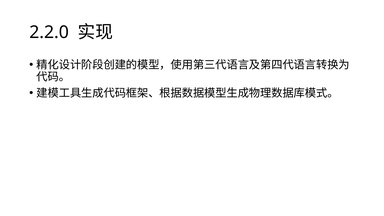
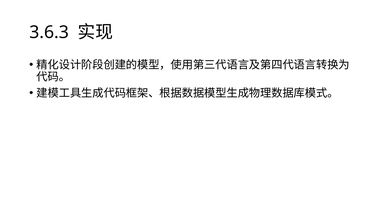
2.2.0: 2.2.0 -> 3.6.3 (49, 32)
